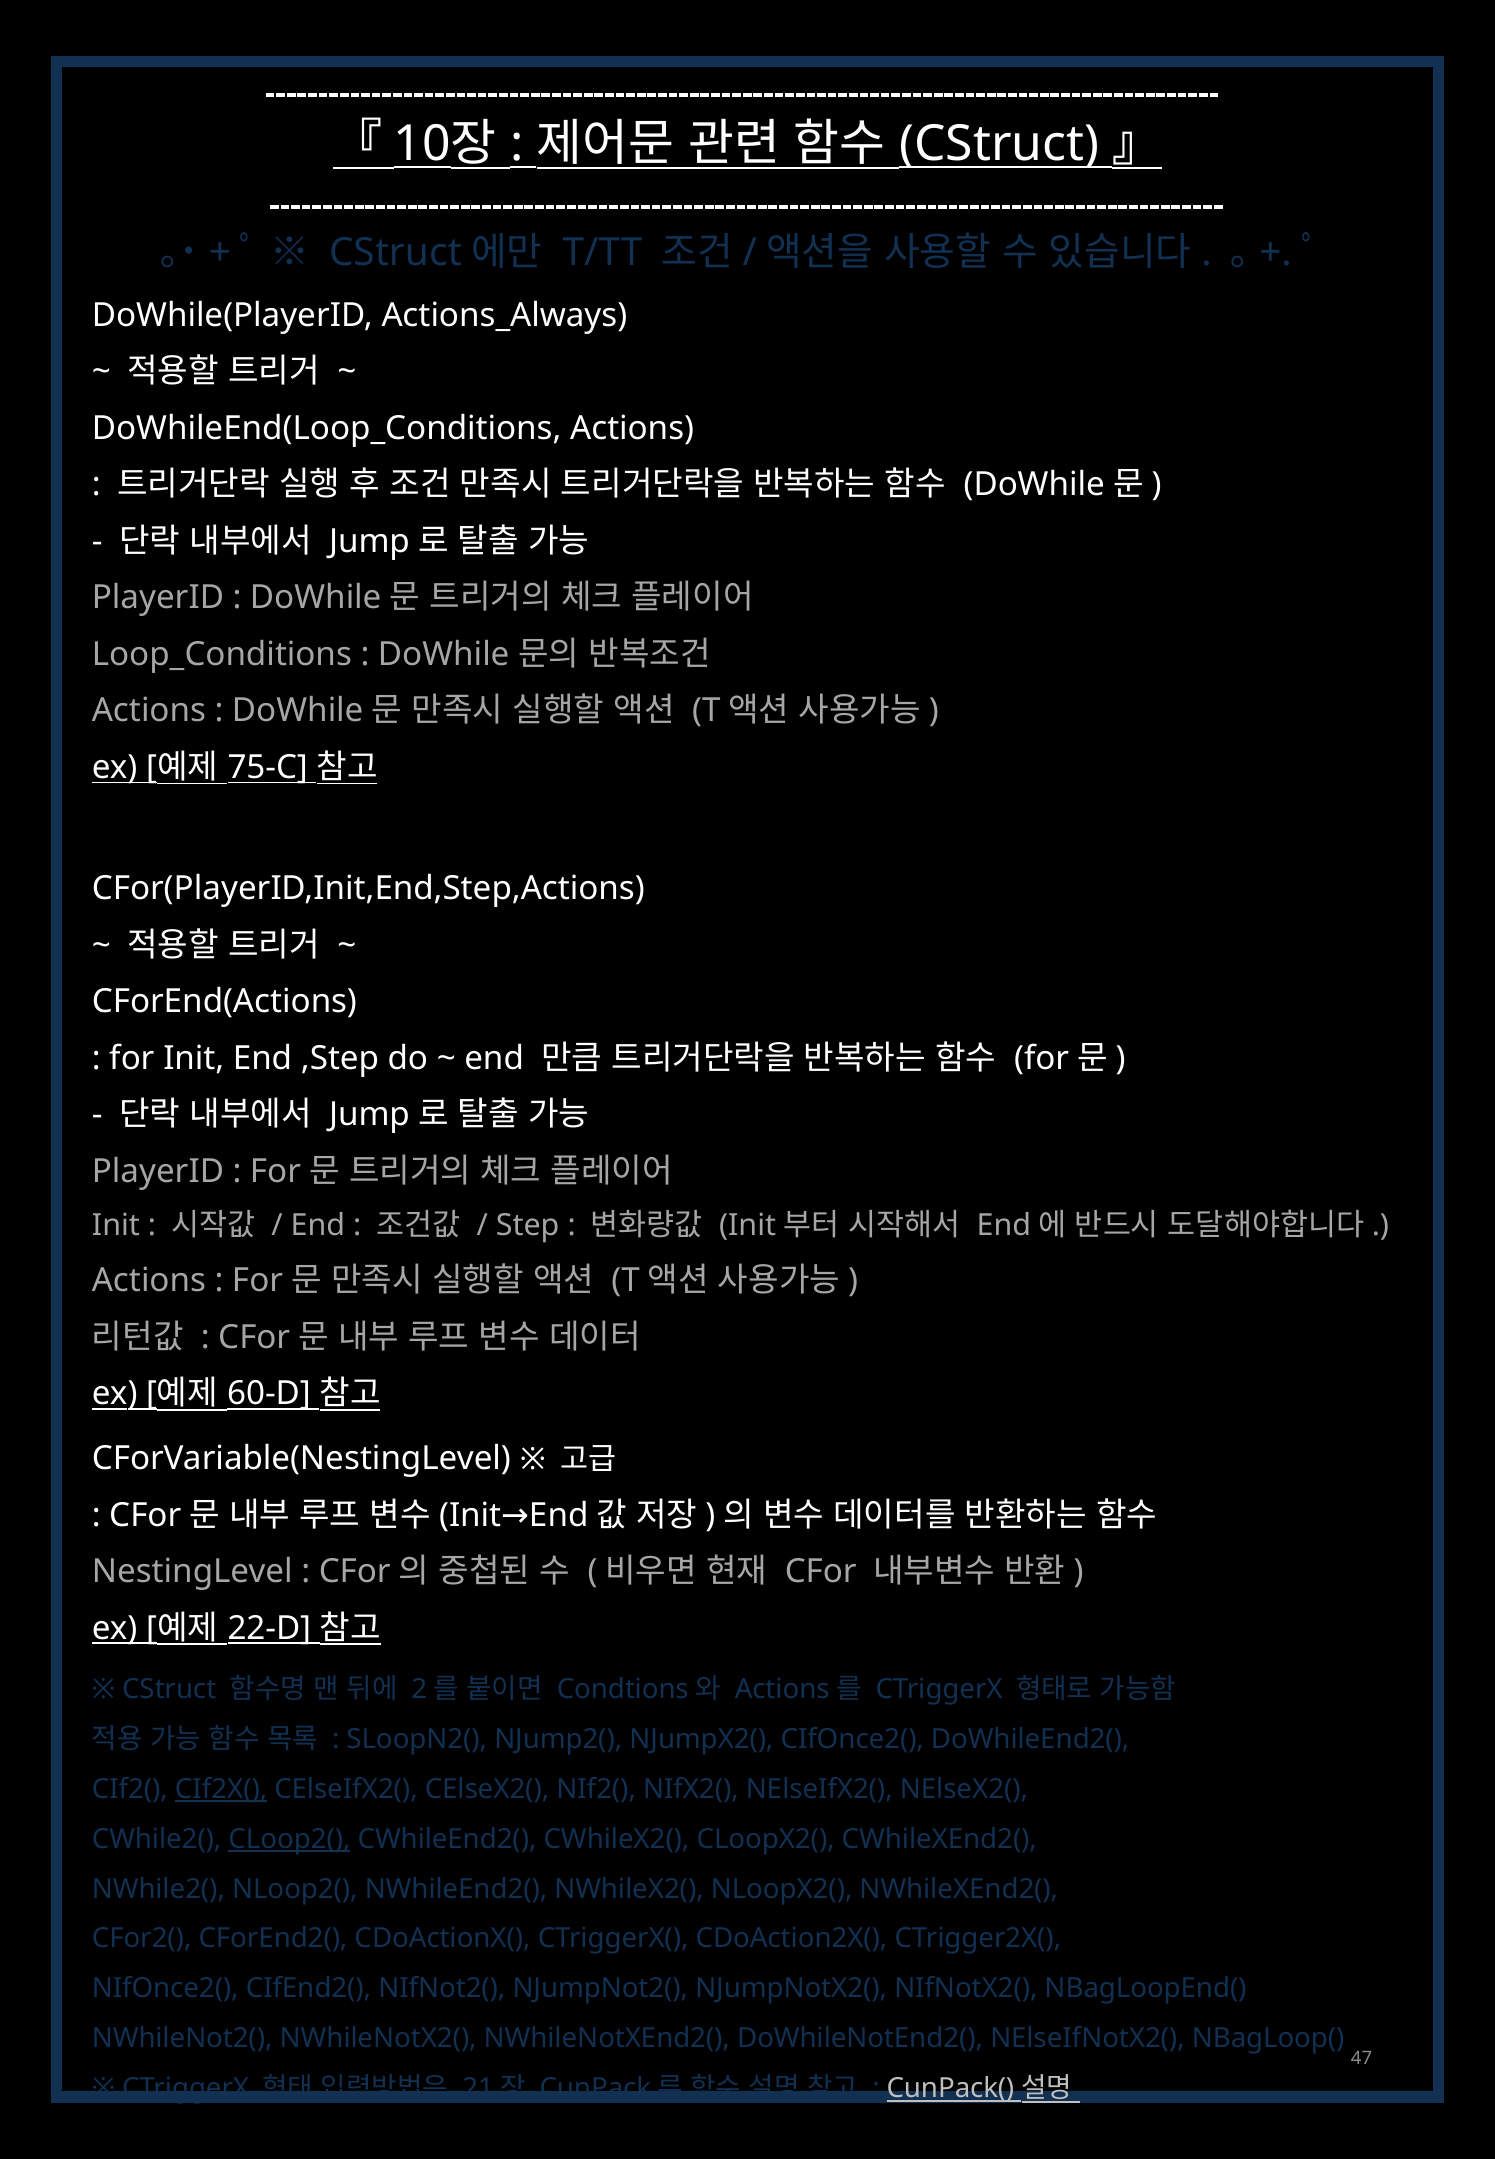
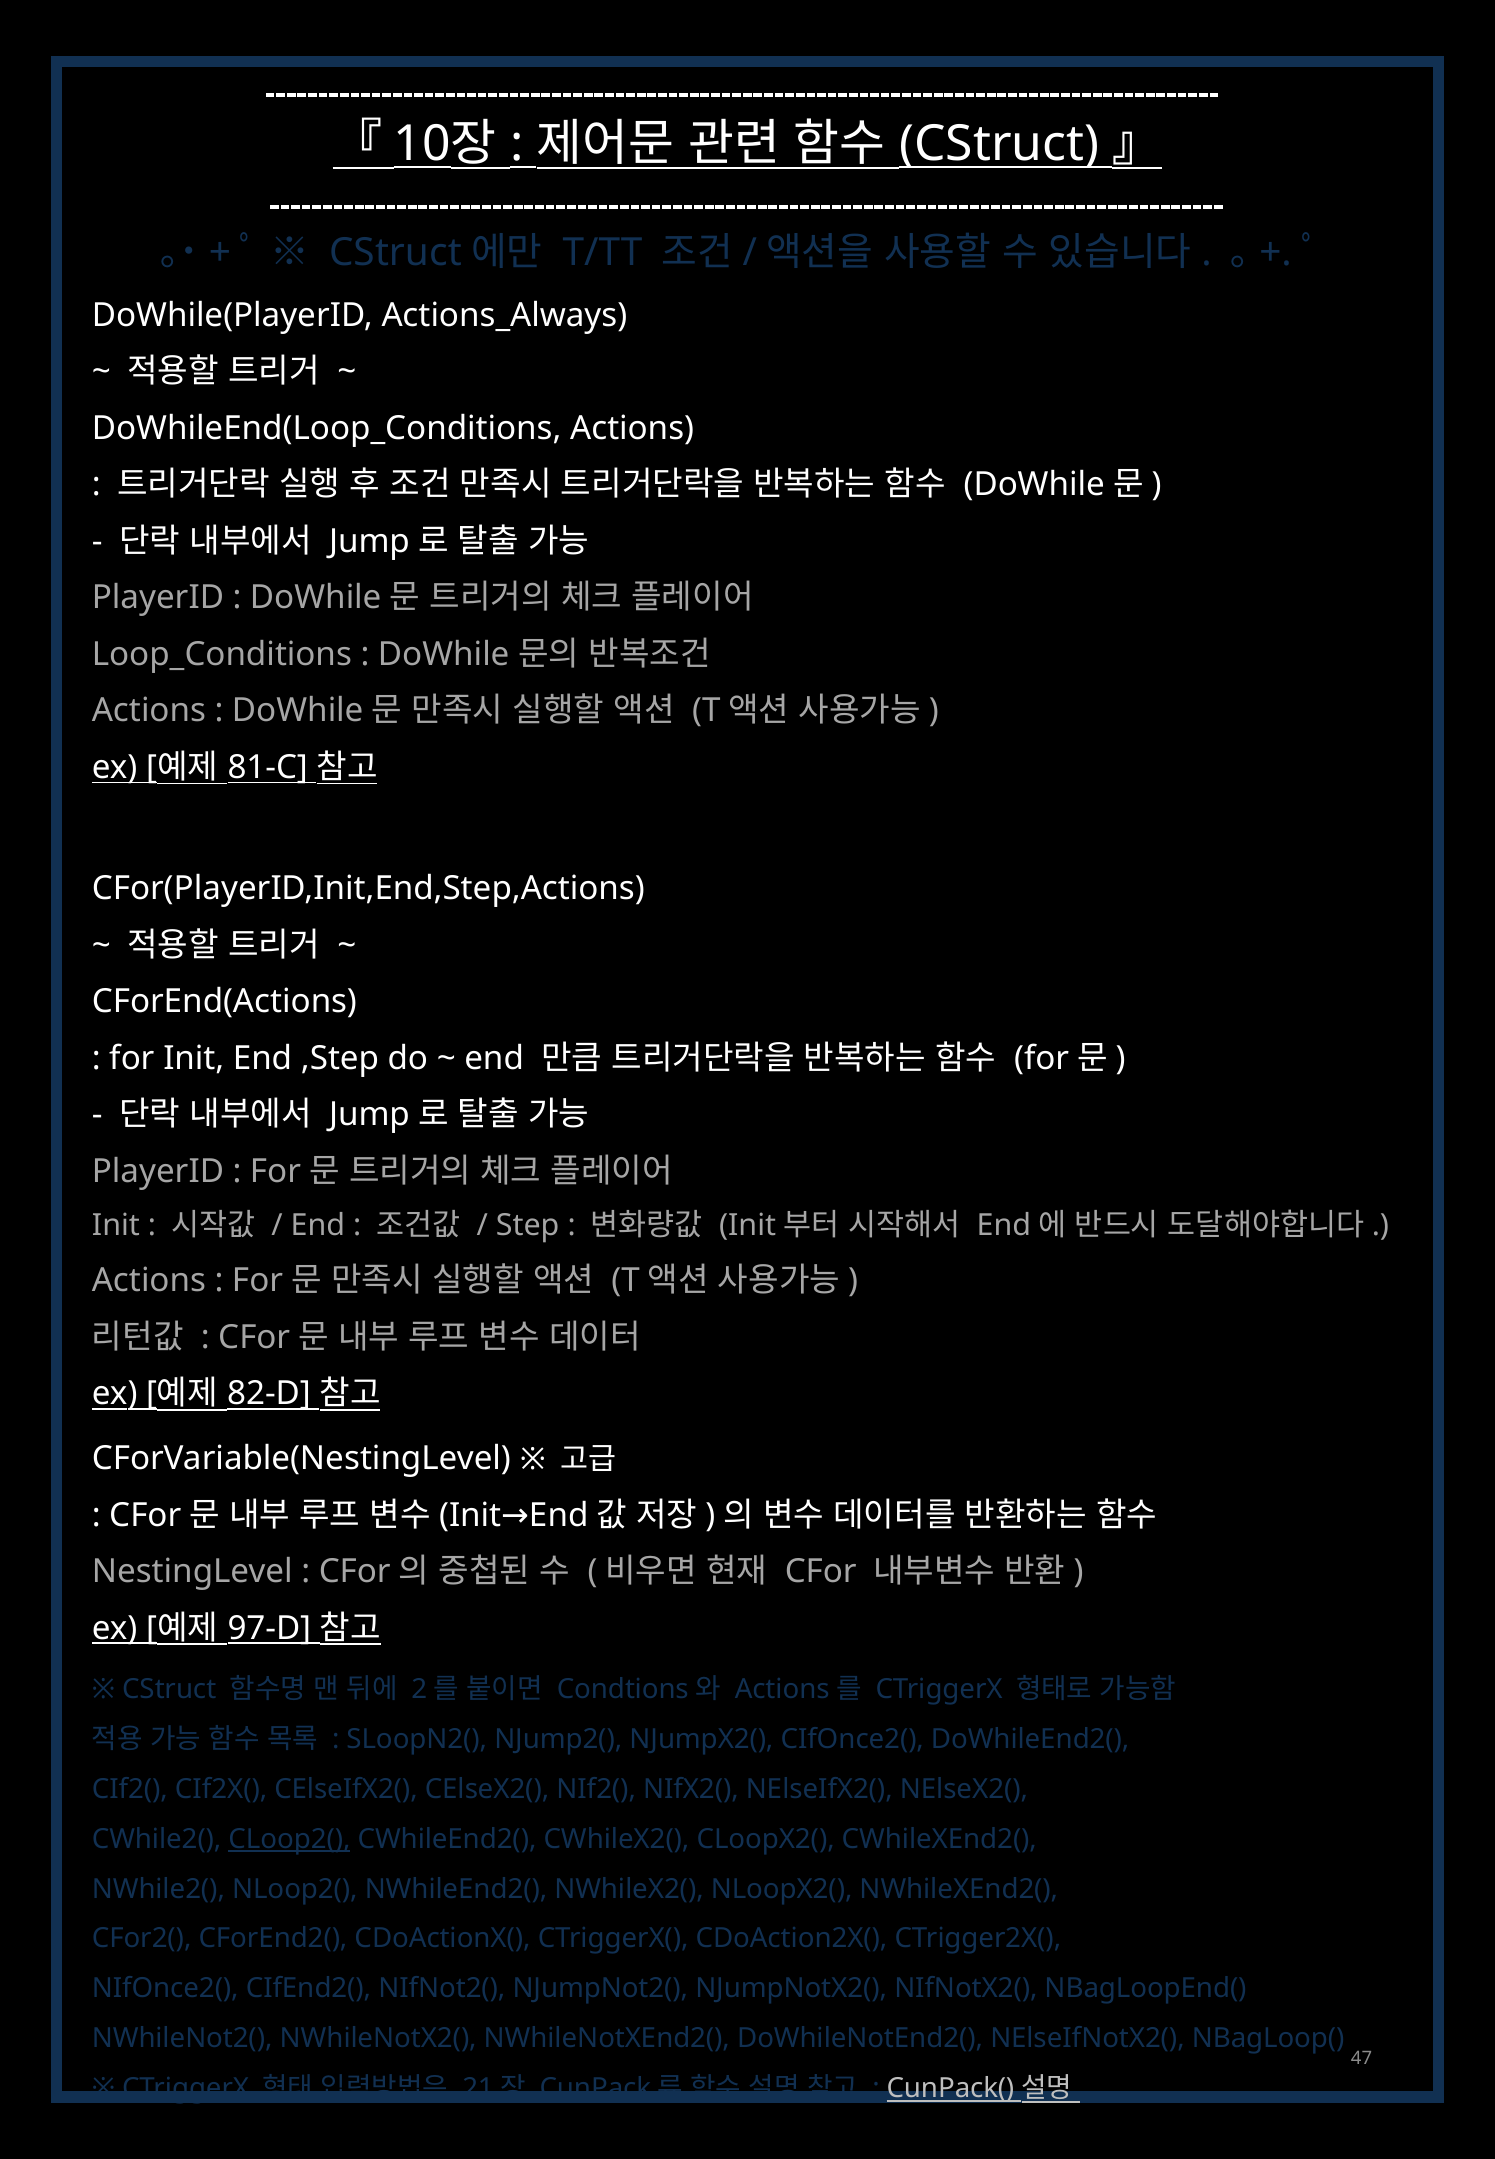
75-C: 75-C -> 81-C (268, 768)
60-D: 60-D -> 82-D (269, 1394)
22-D: 22-D -> 97-D (269, 1629)
CIf2X( underline: present -> none (221, 1789)
